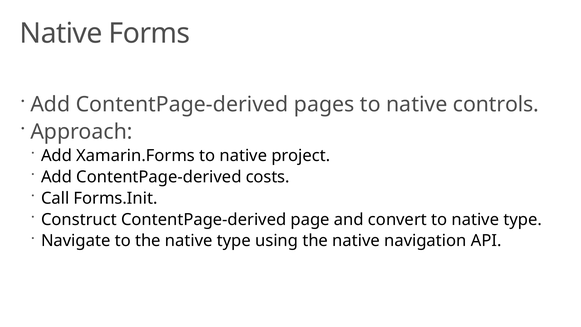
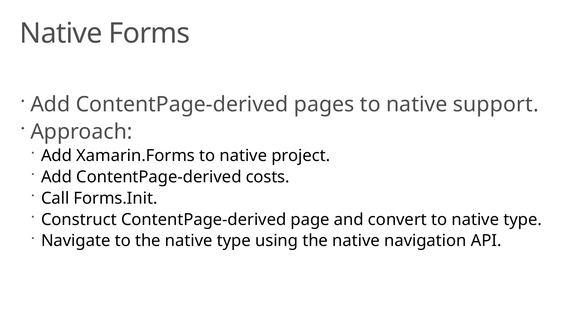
controls: controls -> support (496, 104)
